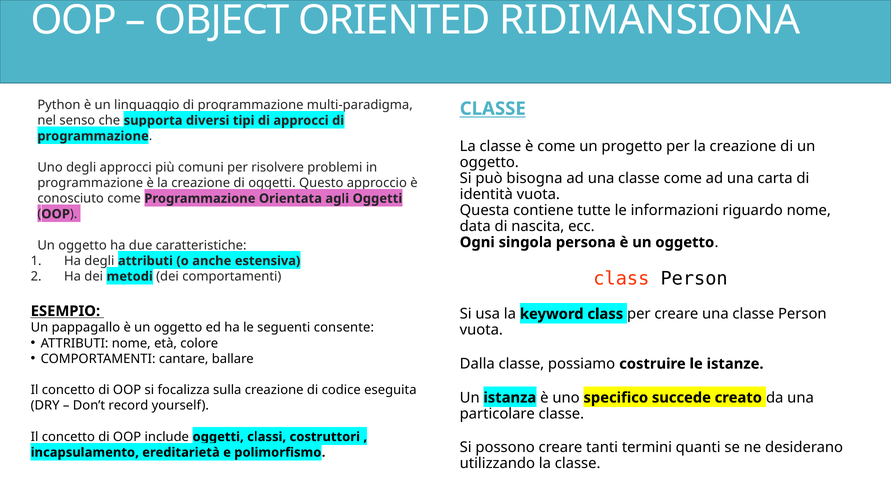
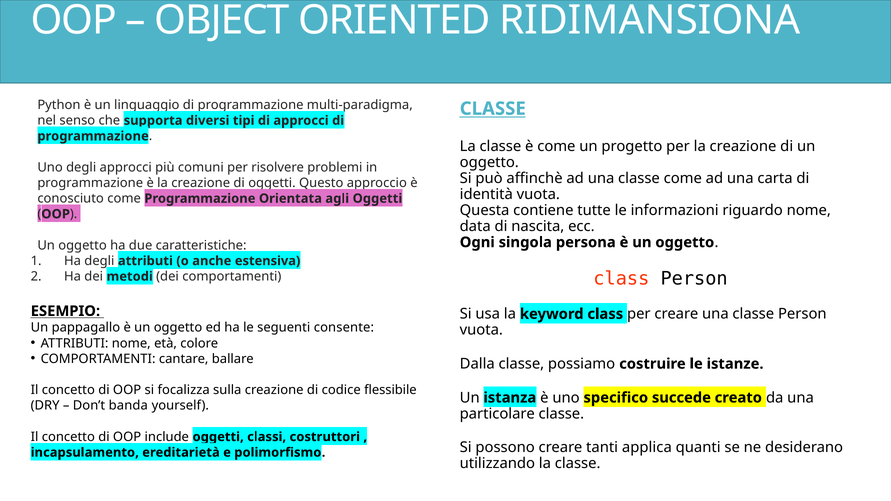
bisogna: bisogna -> affinchè (535, 178)
eseguita: eseguita -> flessibile (390, 390)
record: record -> banda (128, 406)
termini: termini -> applica (647, 448)
